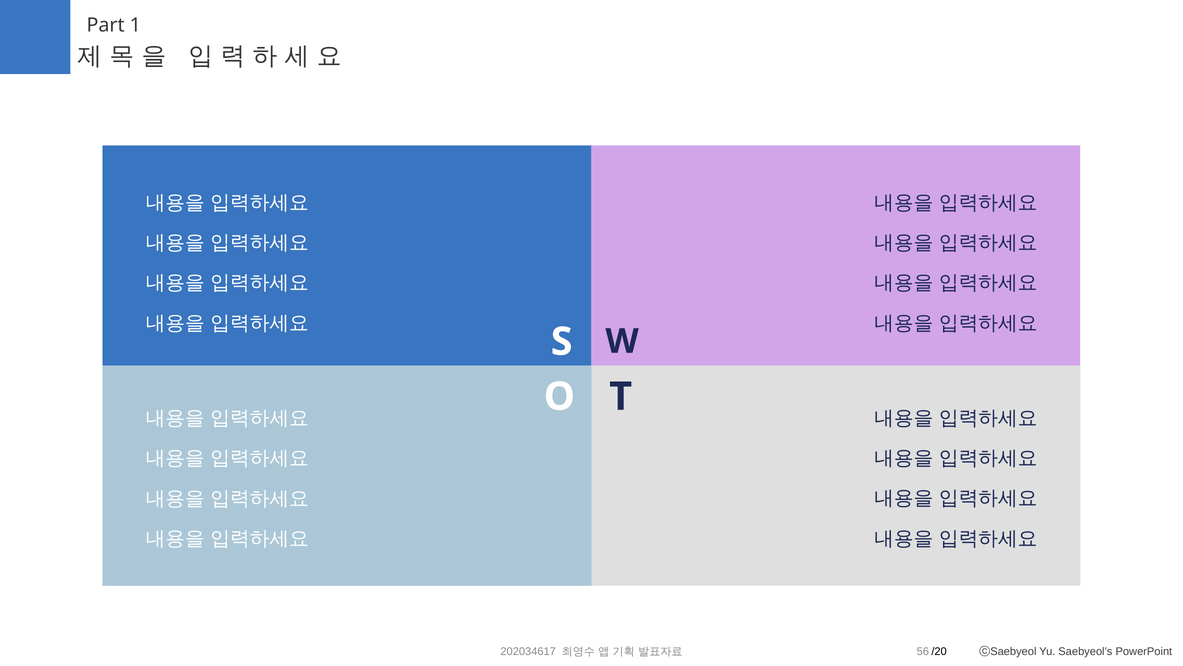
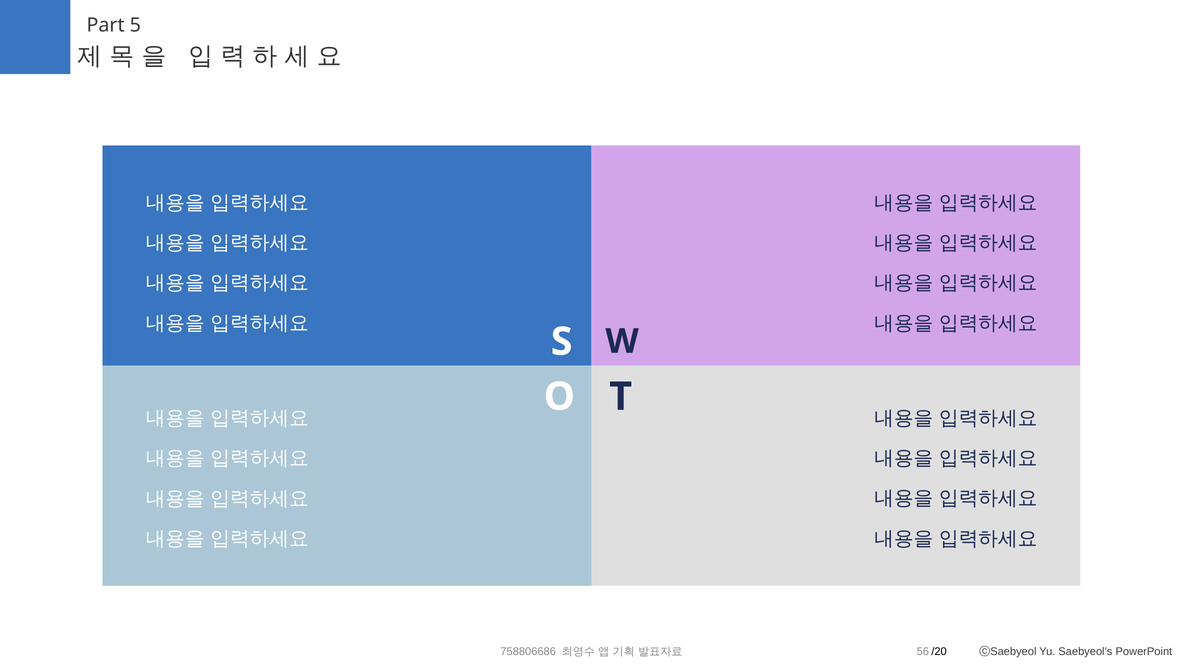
1: 1 -> 5 (135, 25)
202034617: 202034617 -> 758806686 (528, 651)
